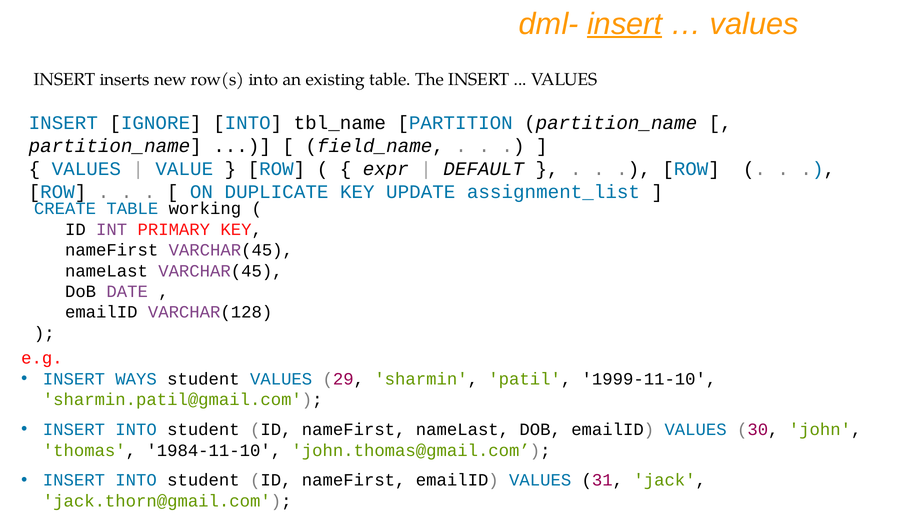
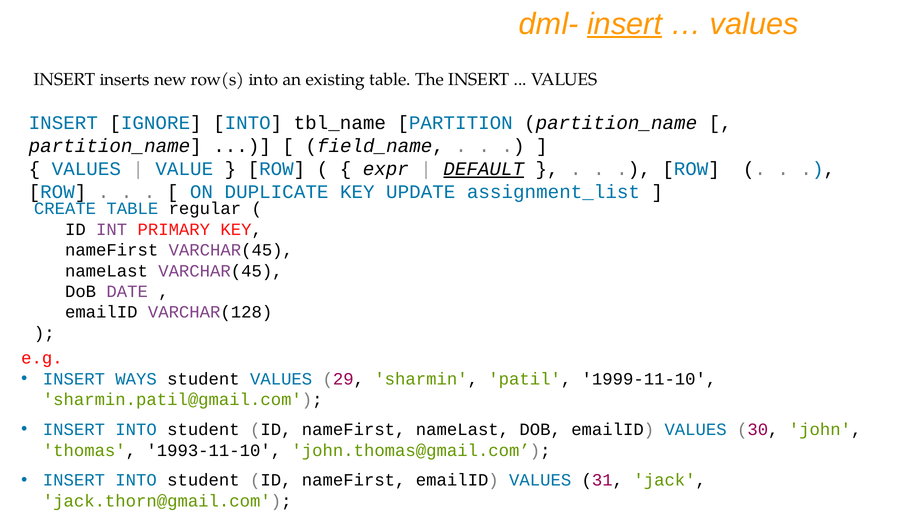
DEFAULT underline: none -> present (484, 169)
working: working -> regular (205, 209)
1984-11-10: 1984-11-10 -> 1993-11-10 (214, 450)
